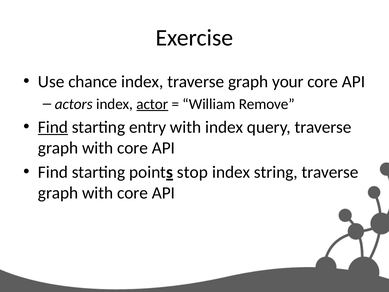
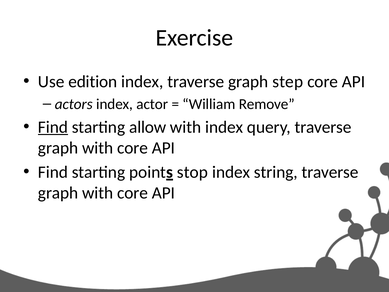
chance: chance -> edition (93, 82)
your: your -> step (288, 82)
actor underline: present -> none (152, 104)
entry: entry -> allow (148, 127)
